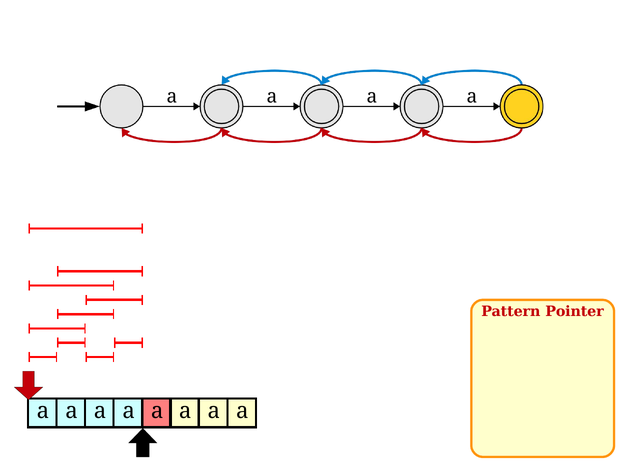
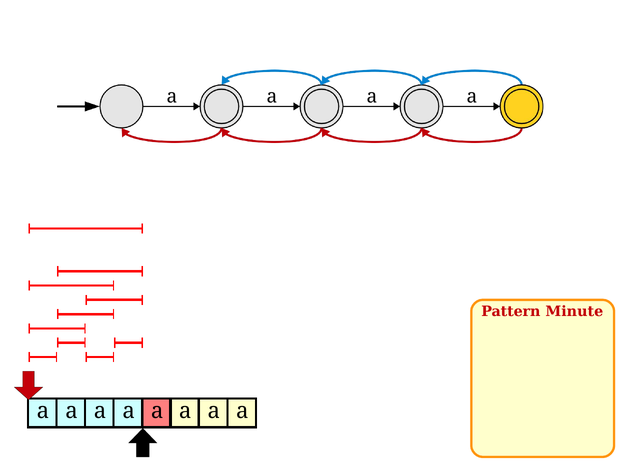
Pointer: Pointer -> Minute (574, 311)
